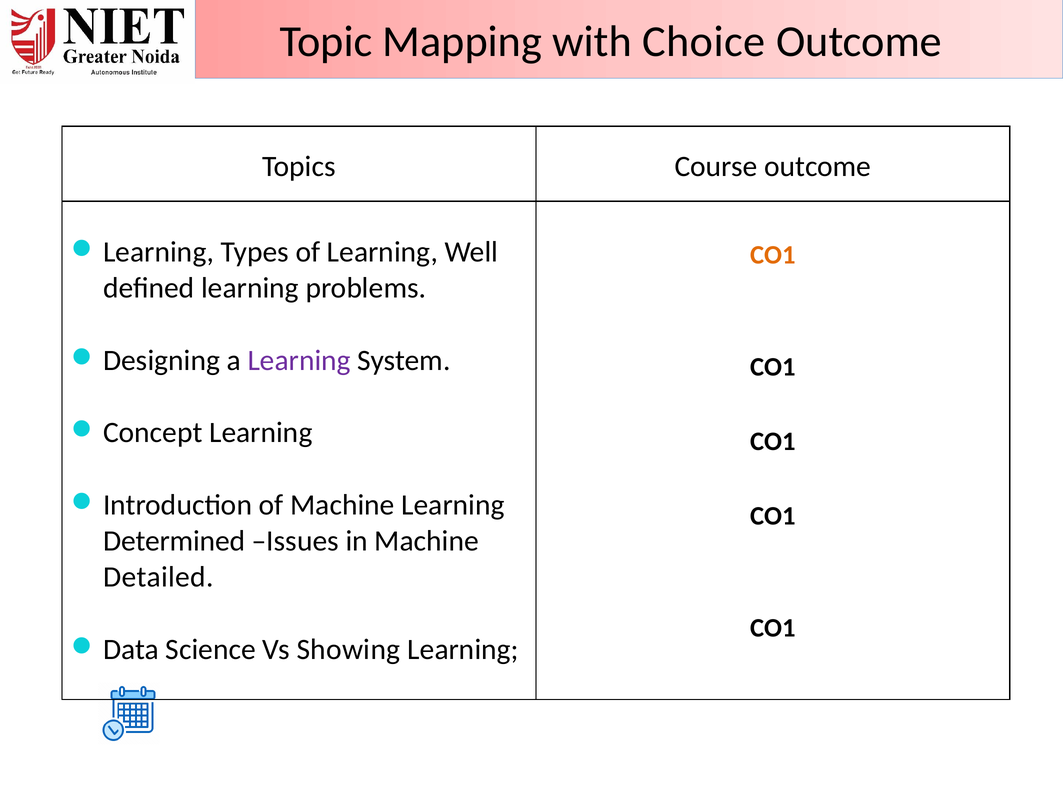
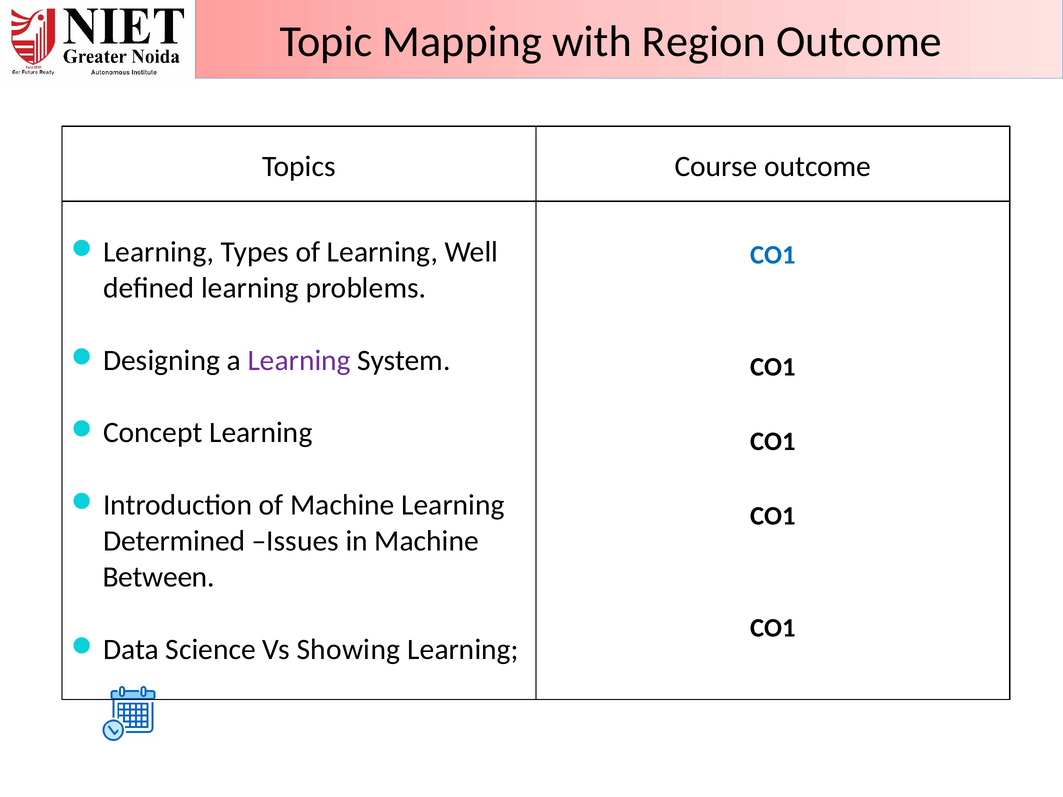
Choice: Choice -> Region (704, 42)
CO1 colour: orange -> blue (773, 255)
Detailed: Detailed -> Between (159, 577)
